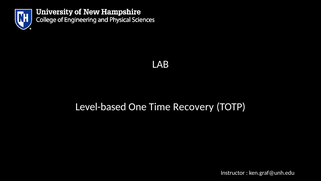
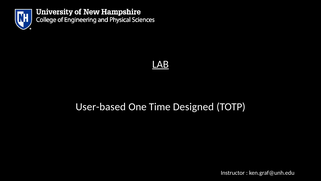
LAB underline: none -> present (160, 64)
Level-based: Level-based -> User-based (101, 107)
Recovery: Recovery -> Designed (193, 107)
